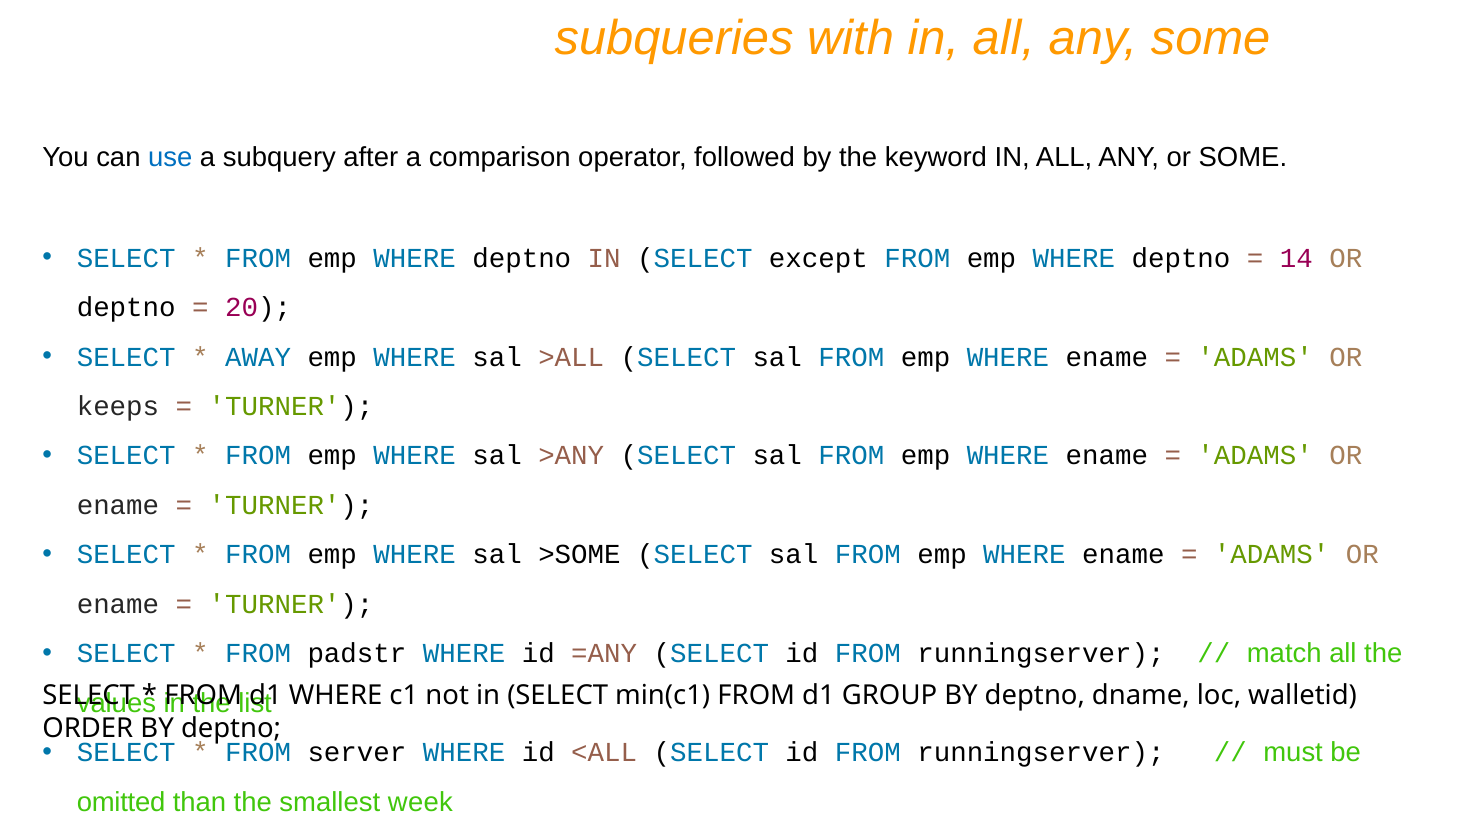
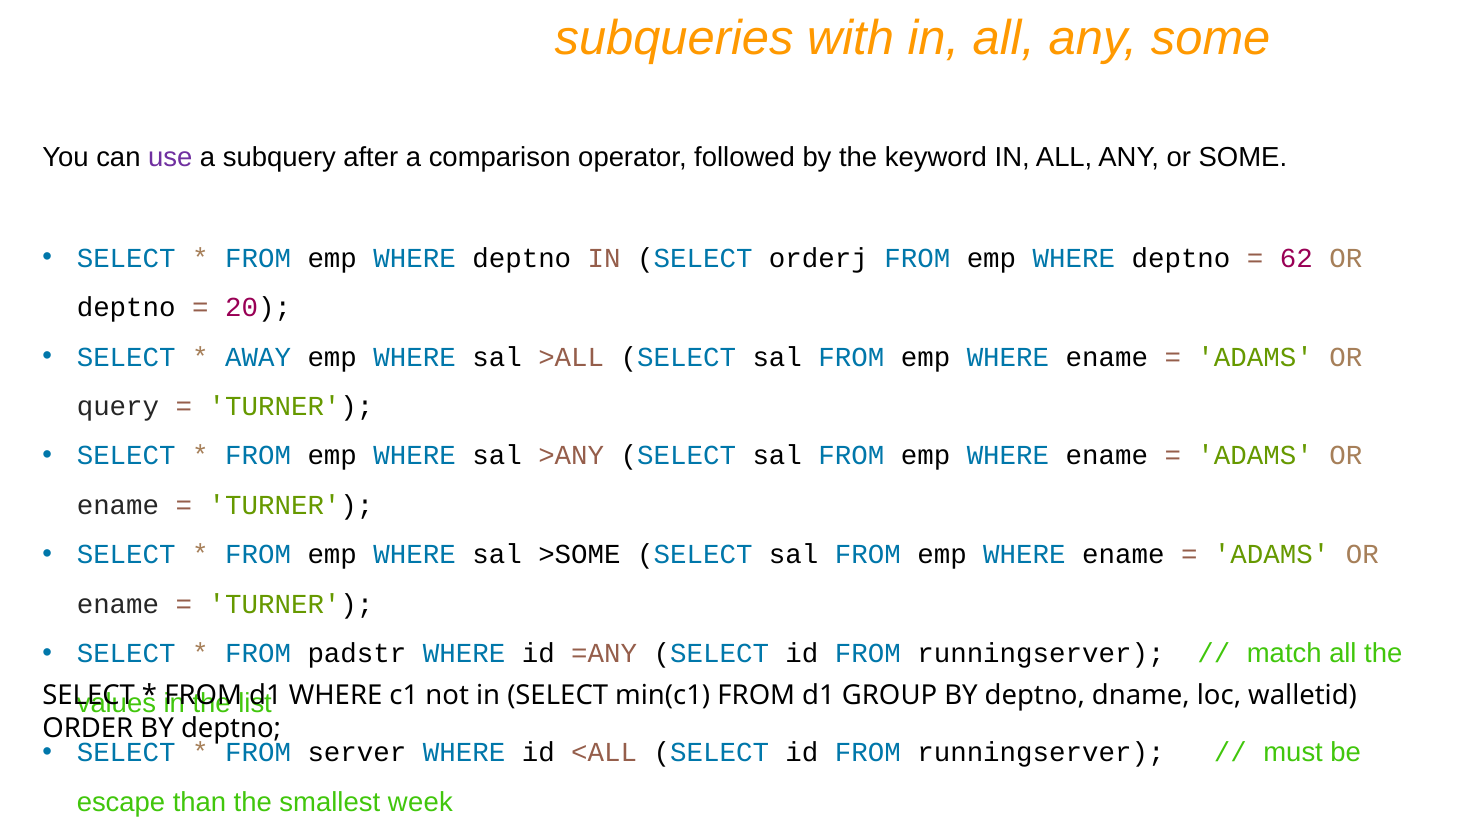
use colour: blue -> purple (170, 158)
except: except -> orderj (818, 258)
14: 14 -> 62 (1296, 258)
keeps: keeps -> query (118, 407)
omitted: omitted -> escape (121, 802)
